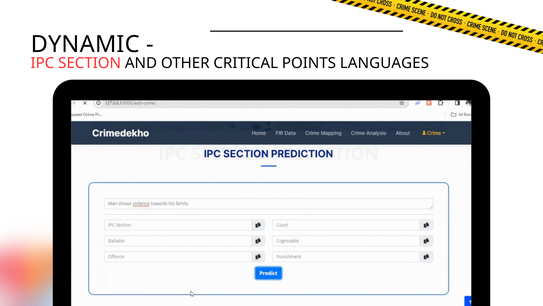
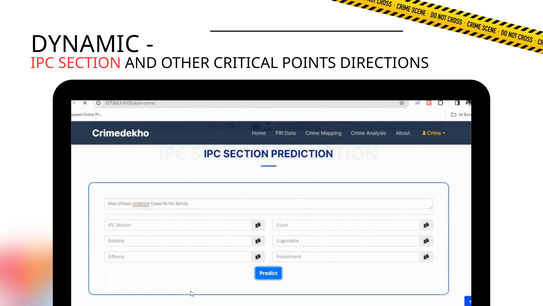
LANGUAGES: LANGUAGES -> DIRECTIONS (384, 63)
